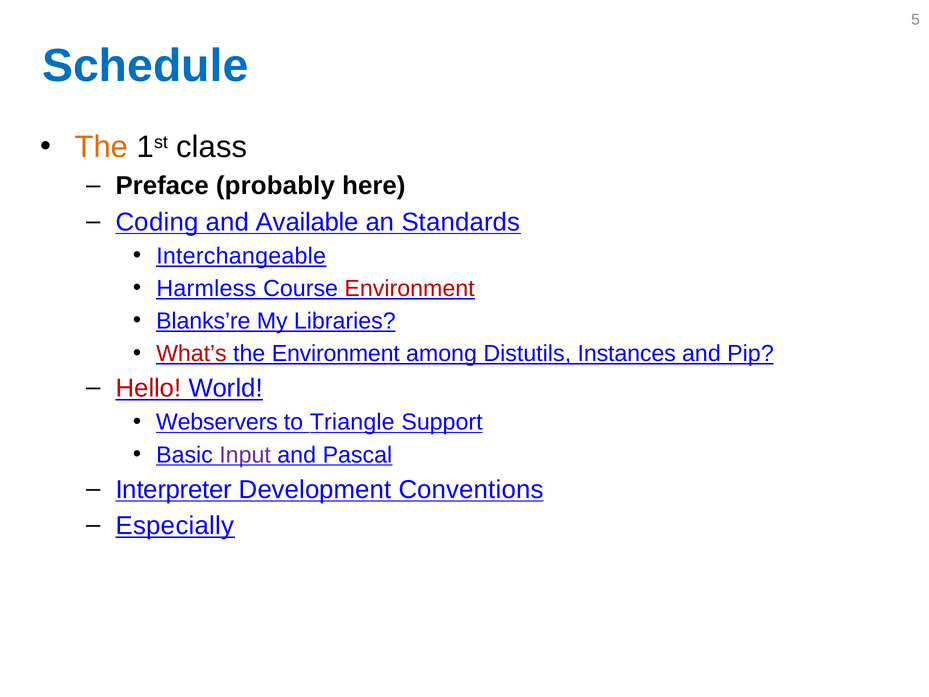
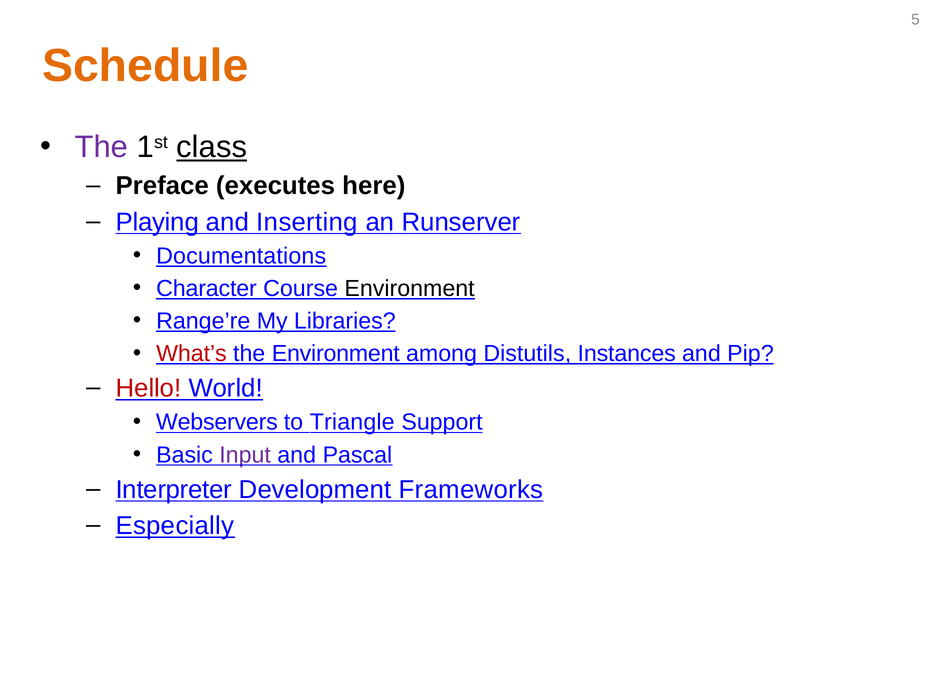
Schedule colour: blue -> orange (145, 66)
The colour: orange -> purple (102, 147)
class underline: none -> present (212, 147)
probably: probably -> executes (276, 186)
Coding: Coding -> Playing (157, 222)
Available: Available -> Inserting (307, 222)
Standards: Standards -> Runserver (461, 222)
Interchangeable: Interchangeable -> Documentations (241, 256)
Harmless: Harmless -> Character (206, 288)
Environment colour: red -> black (410, 288)
Blanks’re: Blanks’re -> Range’re (203, 321)
Conventions: Conventions -> Frameworks (471, 489)
